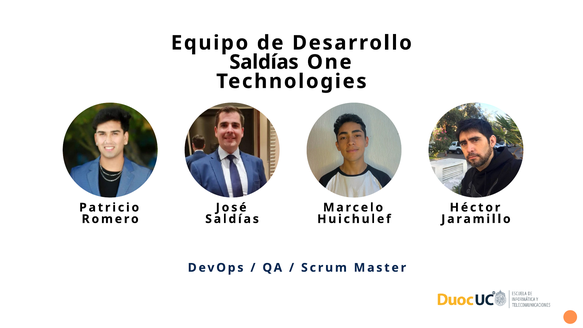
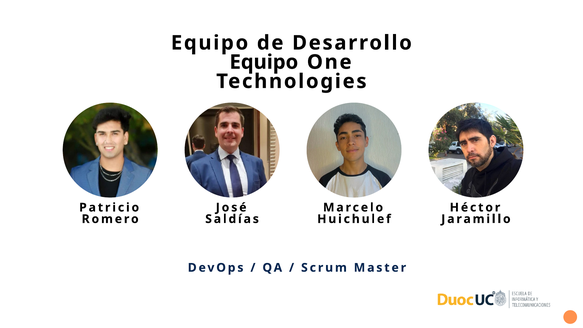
Saldías: Saldías -> Equipo (264, 62)
